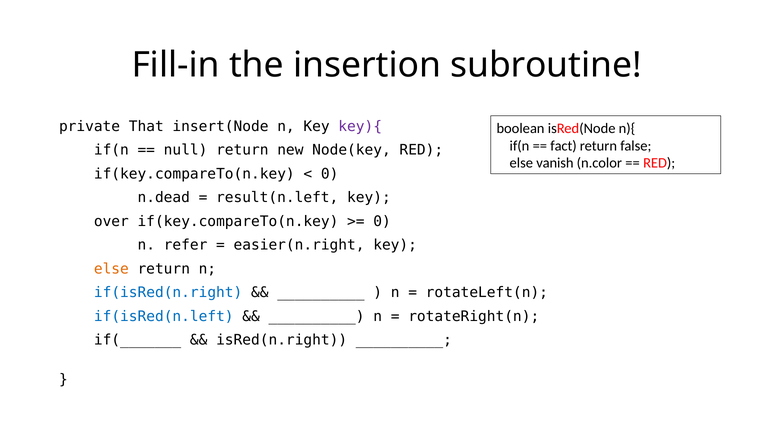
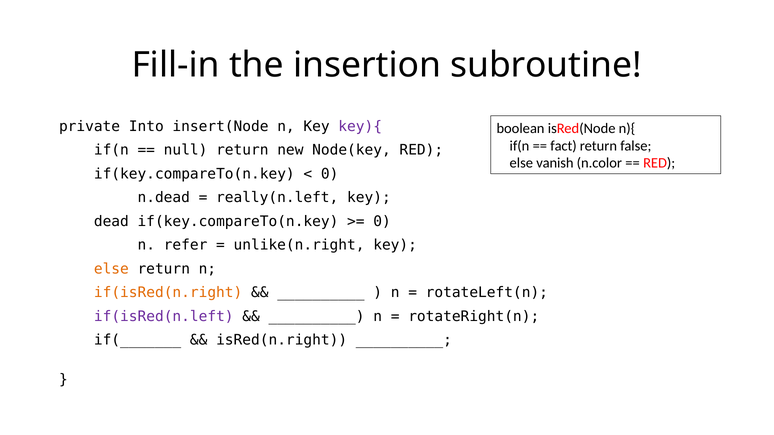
That: That -> Into (146, 127)
result(n.left: result(n.left -> really(n.left (277, 198)
over: over -> dead (111, 222)
easier(n.right: easier(n.right -> unlike(n.right (299, 245)
if(isRed(n.right colour: blue -> orange (168, 293)
if(isRed(n.left colour: blue -> purple (164, 317)
